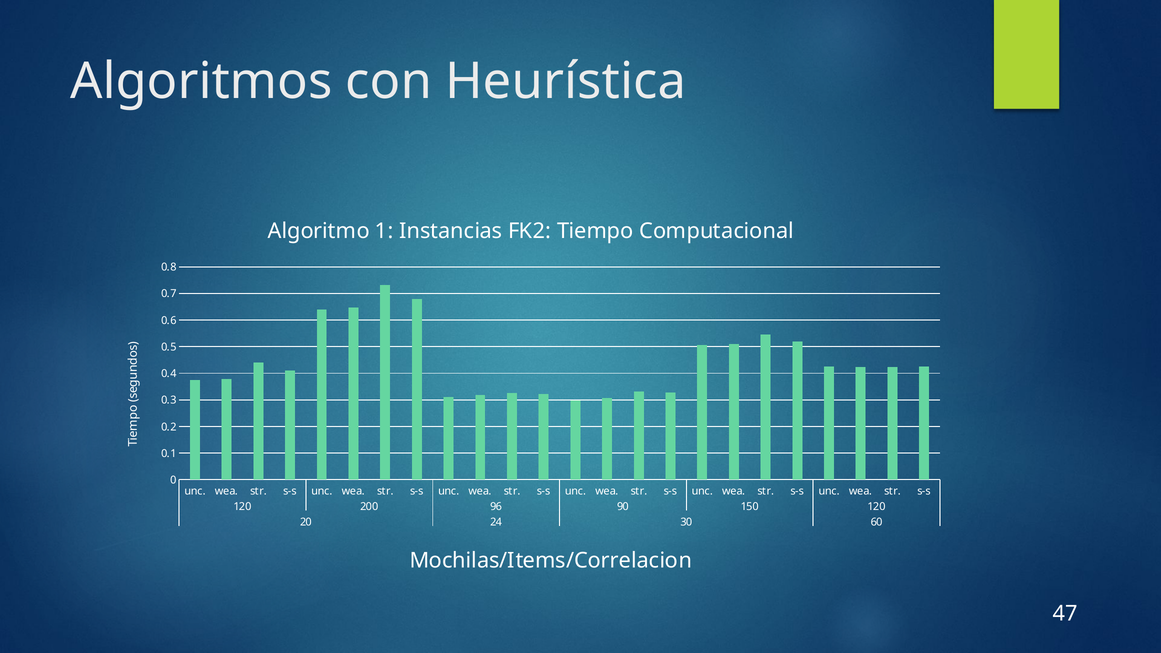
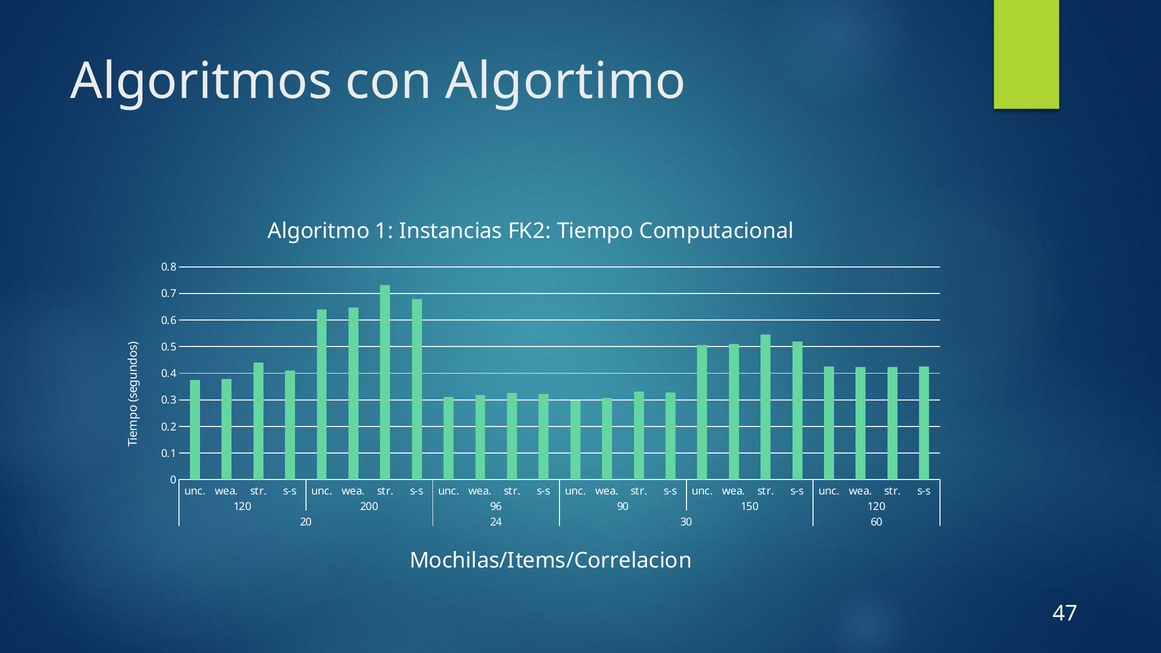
Heurística: Heurística -> Algortimo (566, 82)
